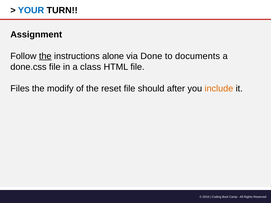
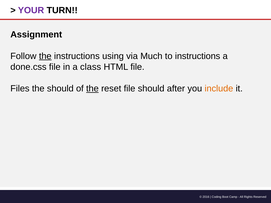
YOUR colour: blue -> purple (31, 10)
alone: alone -> using (113, 56)
Done: Done -> Much (151, 56)
to documents: documents -> instructions (198, 56)
the modify: modify -> should (60, 89)
the underline: none -> present (92, 89)
